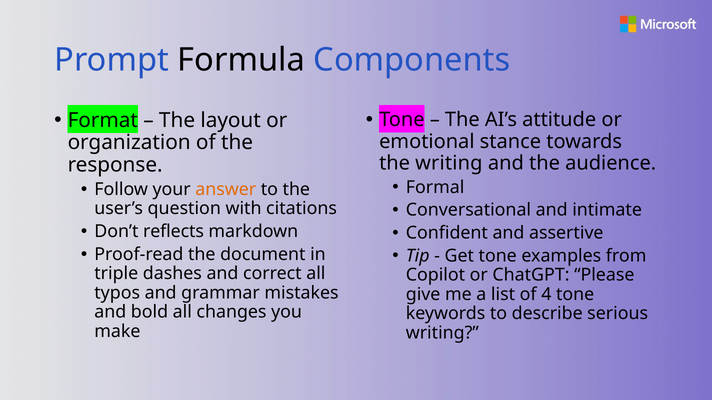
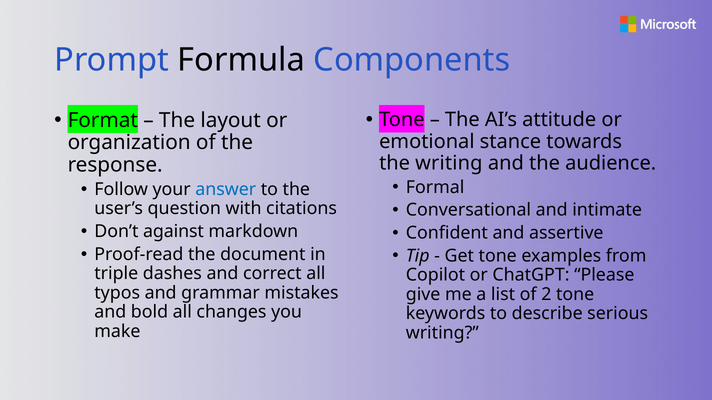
answer colour: orange -> blue (226, 190)
reflects: reflects -> against (173, 232)
4: 4 -> 2 (546, 295)
